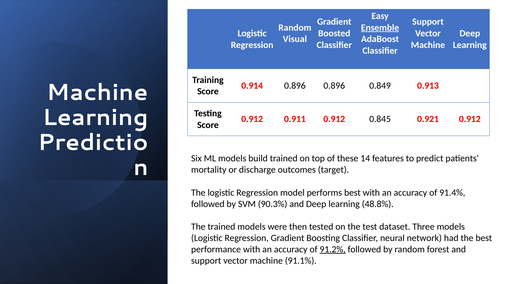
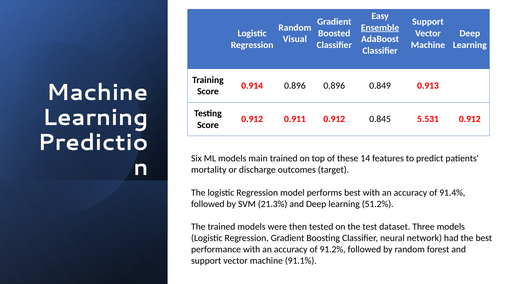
0.921: 0.921 -> 5.531 (428, 119)
build: build -> main (258, 159)
90.3%: 90.3% -> 21.3% (273, 204)
48.8%: 48.8% -> 51.2% (378, 204)
91.2% underline: present -> none (333, 250)
